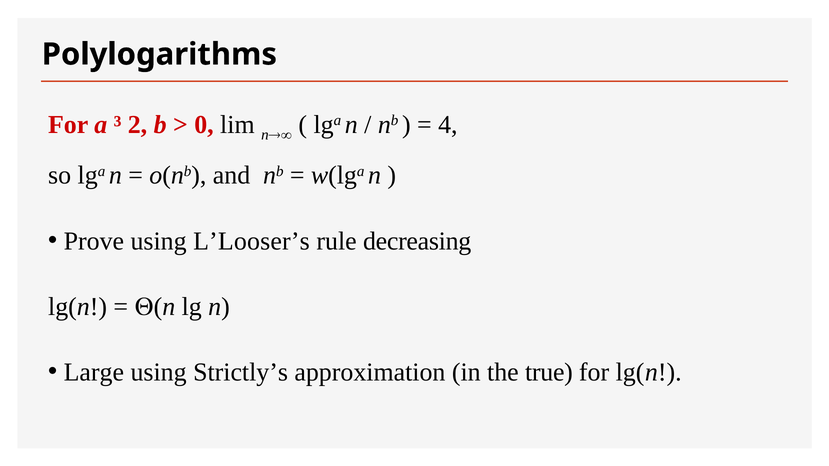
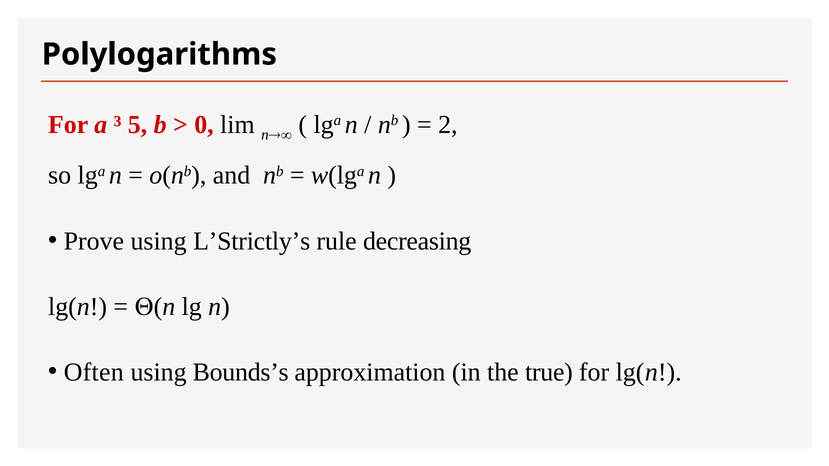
2: 2 -> 5 (138, 125)
4: 4 -> 2 (448, 125)
L’Looser’s: L’Looser’s -> L’Strictly’s (252, 241)
Large: Large -> Often (94, 372)
Strictly’s: Strictly’s -> Bounds’s (241, 372)
